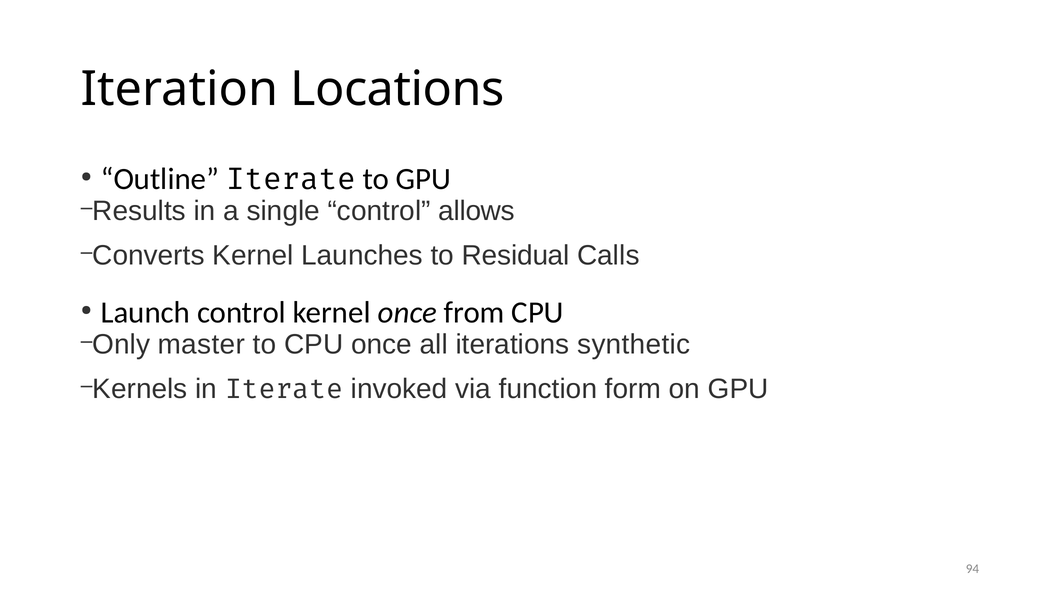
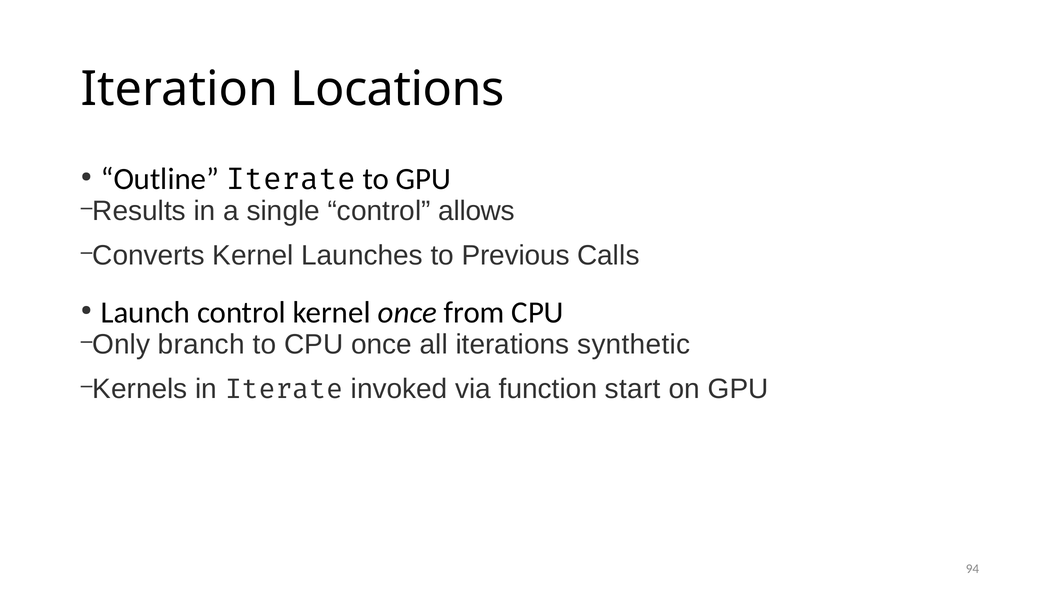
Residual: Residual -> Previous (516, 256)
master: master -> branch (201, 345)
form: form -> start (633, 389)
